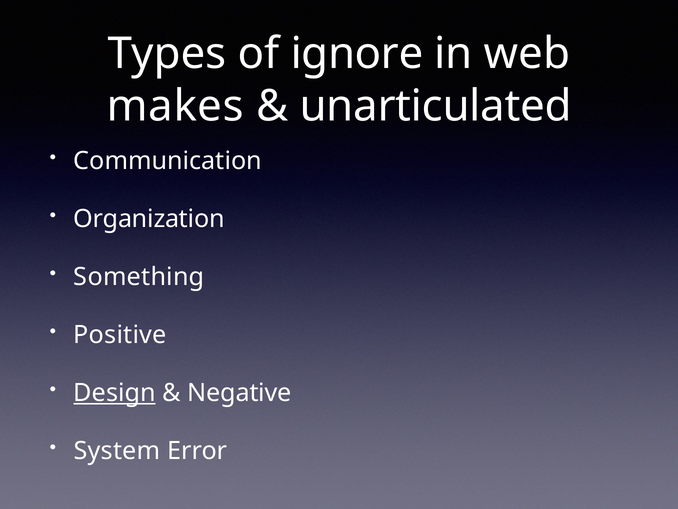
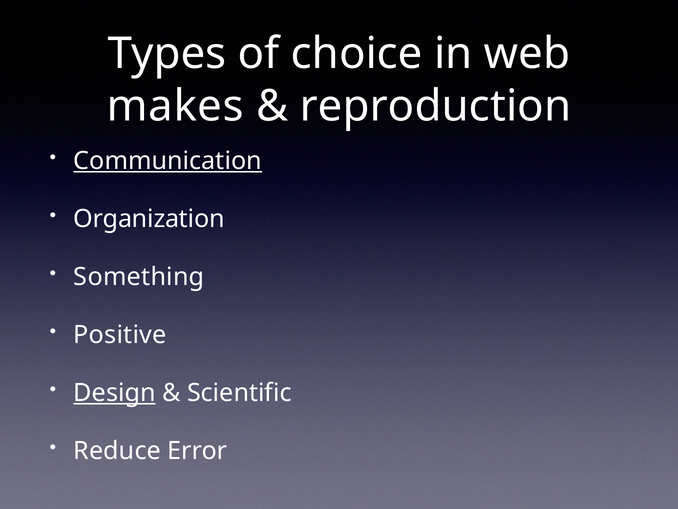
ignore: ignore -> choice (357, 54)
unarticulated: unarticulated -> reproduction (435, 106)
Communication underline: none -> present (168, 161)
Negative: Negative -> Scientific (239, 393)
System: System -> Reduce (117, 451)
